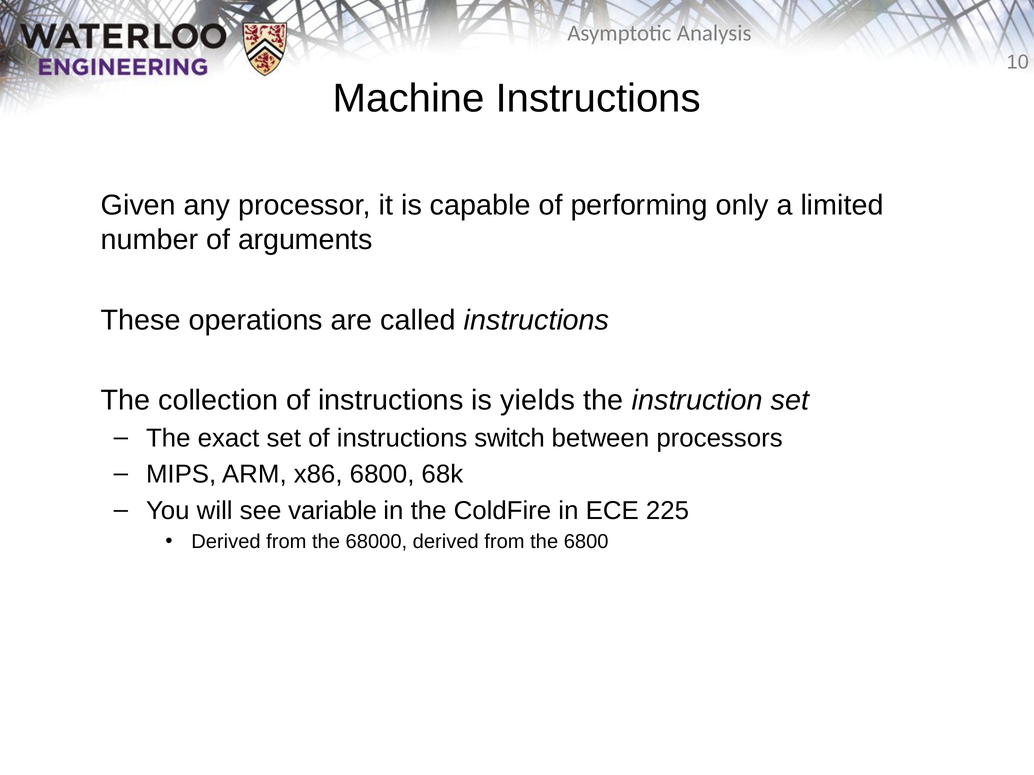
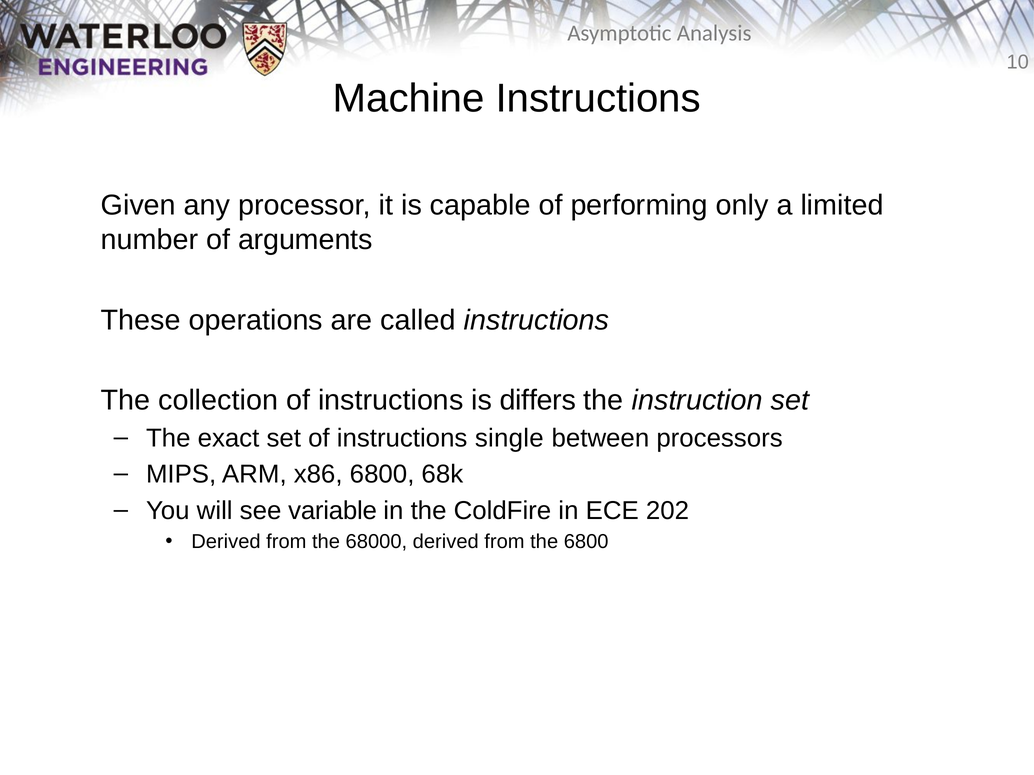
yields: yields -> differs (538, 401)
switch: switch -> single (509, 438)
225: 225 -> 202 (668, 511)
